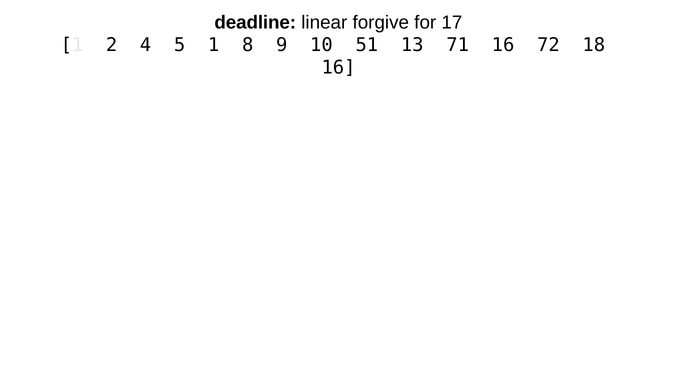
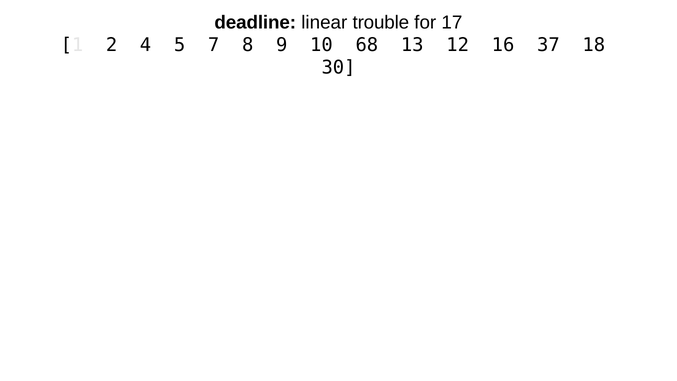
forgive: forgive -> trouble (381, 22)
5 1: 1 -> 7 (214, 45)
51: 51 -> 68 (367, 45)
71: 71 -> 12 (458, 45)
72: 72 -> 37 (548, 45)
16: 16 -> 30 (339, 67)
